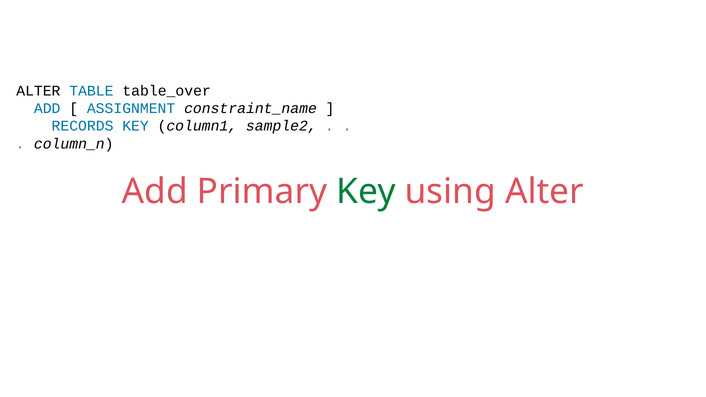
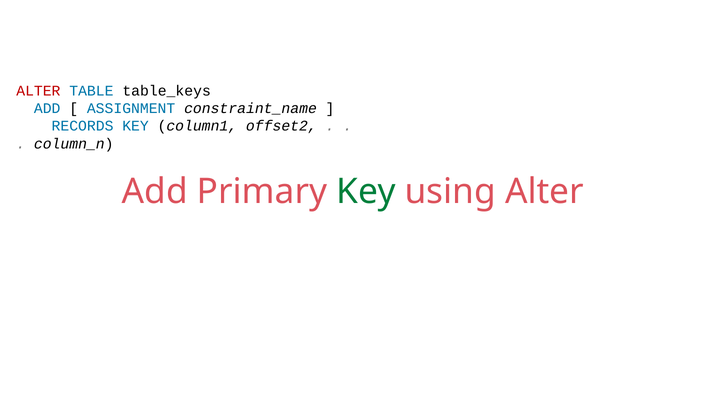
ALTER colour: black -> red (38, 91)
table_over: table_over -> table_keys (167, 91)
sample2: sample2 -> offset2 (281, 126)
